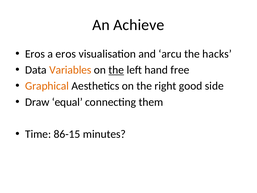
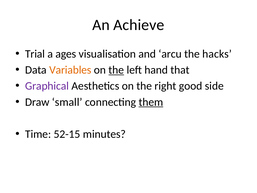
Eros: Eros -> Trial (35, 54)
a eros: eros -> ages (66, 54)
free: free -> that (180, 70)
Graphical colour: orange -> purple (47, 86)
equal: equal -> small (67, 102)
them underline: none -> present (151, 102)
86-15: 86-15 -> 52-15 (67, 134)
